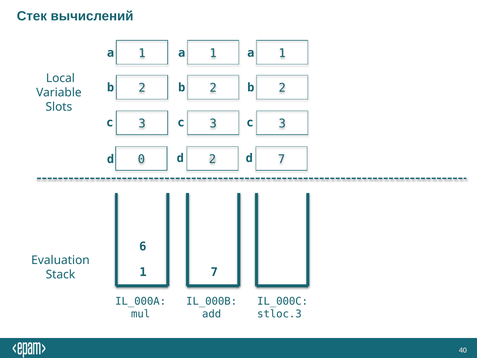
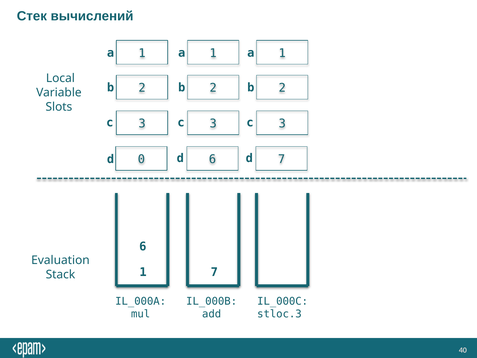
0 2: 2 -> 6 (212, 159)
